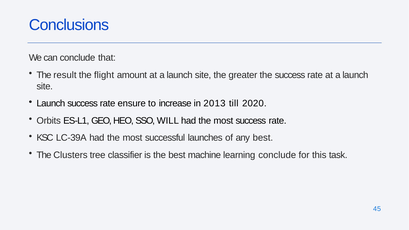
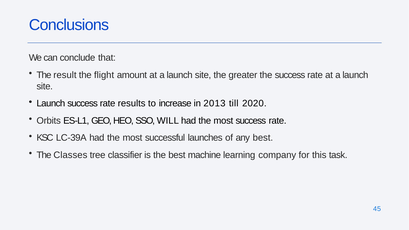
ensure: ensure -> results (132, 103)
Clusters: Clusters -> Classes (70, 155)
learning conclude: conclude -> company (277, 155)
